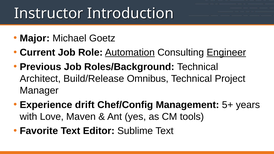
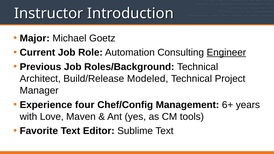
Automation underline: present -> none (130, 53)
Omnibus: Omnibus -> Modeled (148, 79)
drift: drift -> four (85, 105)
5+: 5+ -> 6+ (228, 105)
